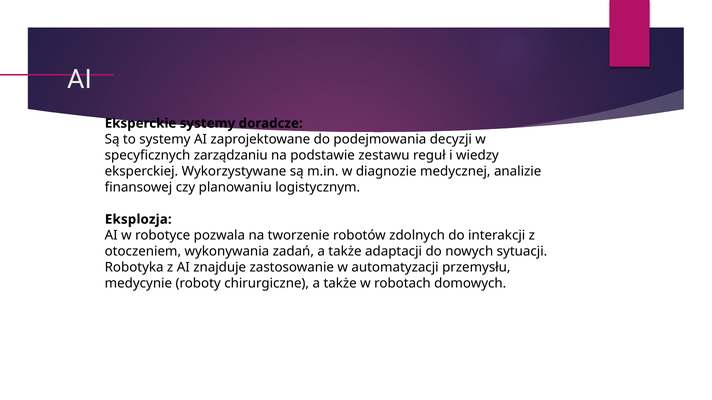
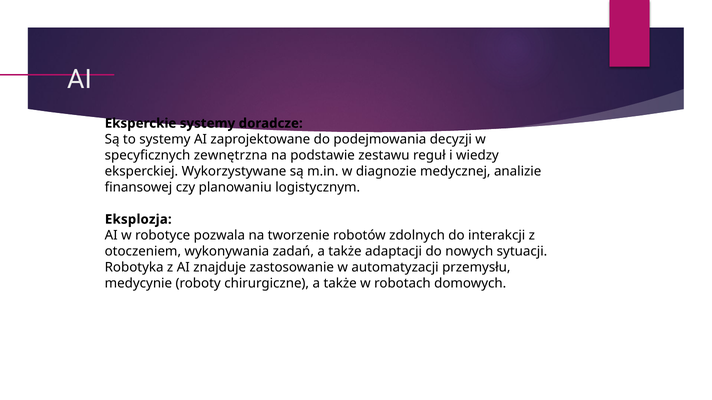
zarządzaniu: zarządzaniu -> zewnętrzna (231, 156)
